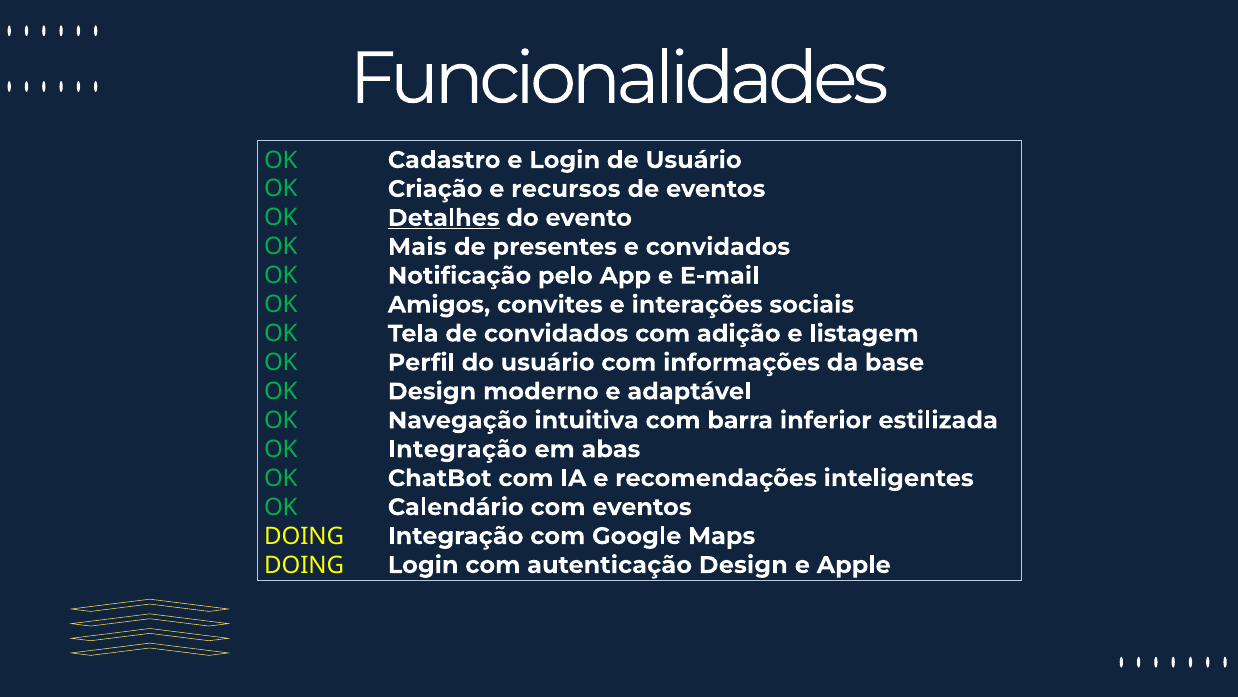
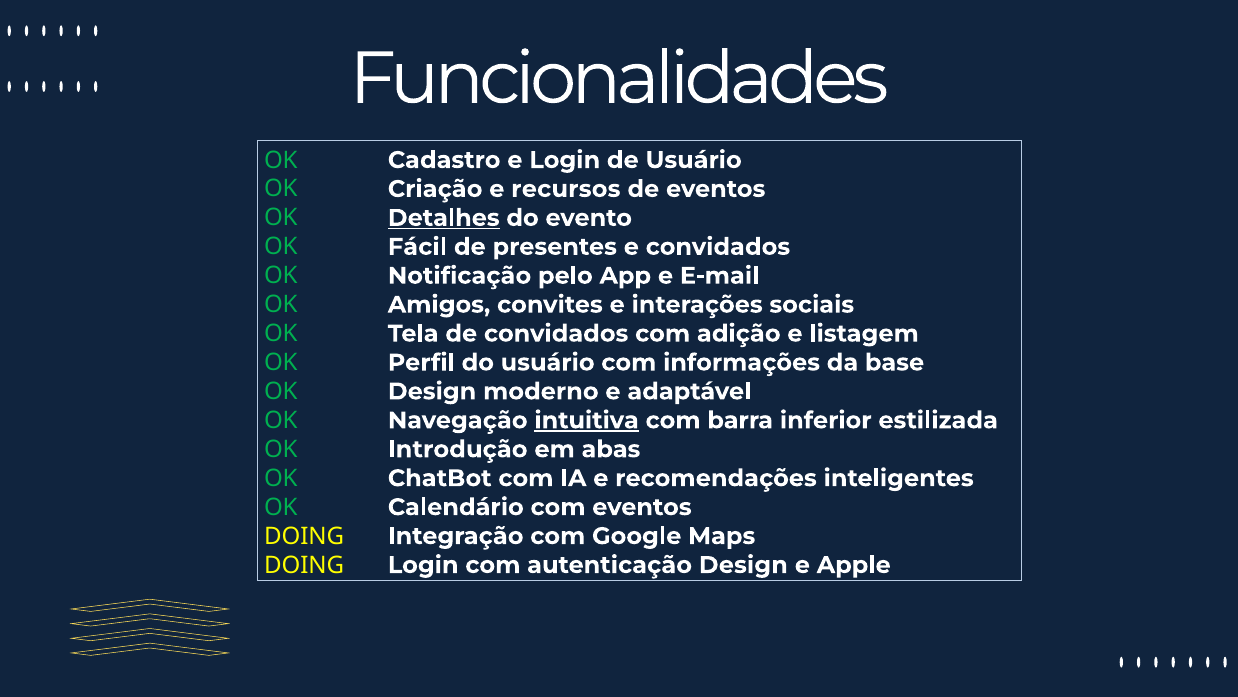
Mais: Mais -> Fácil (417, 247)
intuitiva underline: none -> present (587, 420)
OK Integração: Integração -> Introdução (458, 449)
